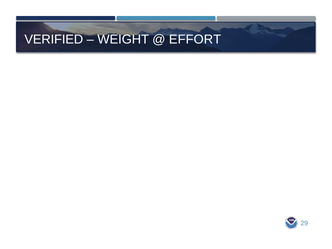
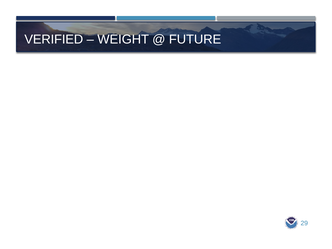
EFFORT: EFFORT -> FUTURE (195, 39)
